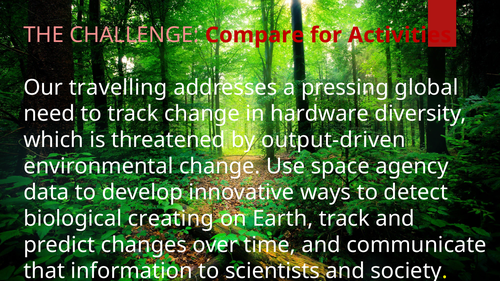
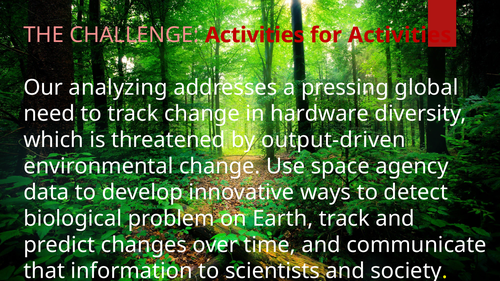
CHALLENGE Compare: Compare -> Activities (255, 35)
travelling: travelling -> analyzing (118, 88)
creating: creating -> problem (171, 219)
